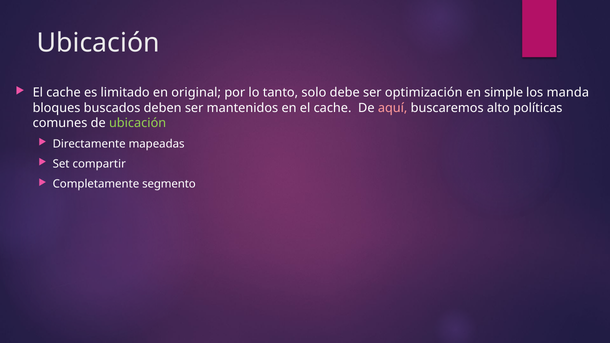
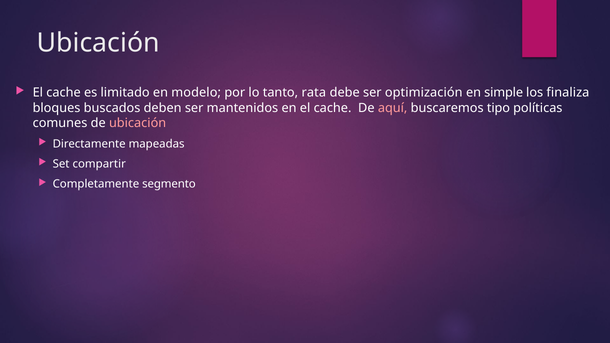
original: original -> modelo (196, 93)
solo: solo -> rata (314, 93)
manda: manda -> finaliza (568, 93)
alto: alto -> tipo (498, 108)
ubicación colour: light green -> pink (138, 123)
